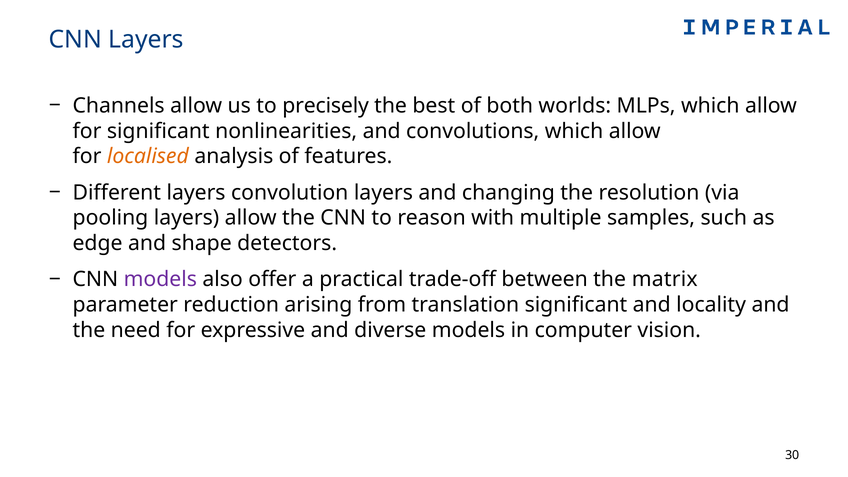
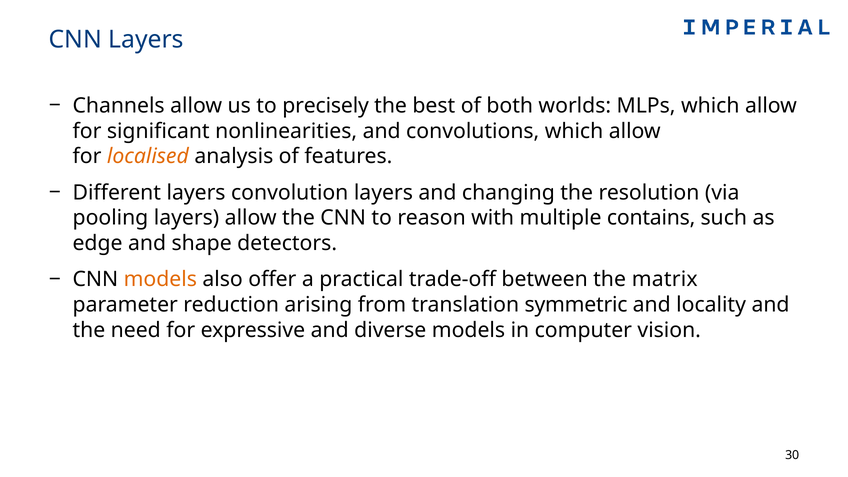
samples: samples -> contains (651, 218)
models colour: purple -> orange (160, 279)
translation significant: significant -> symmetric (576, 305)
